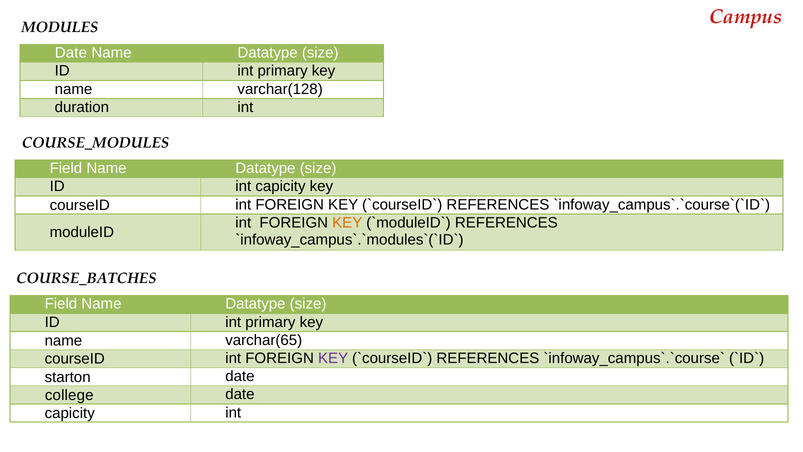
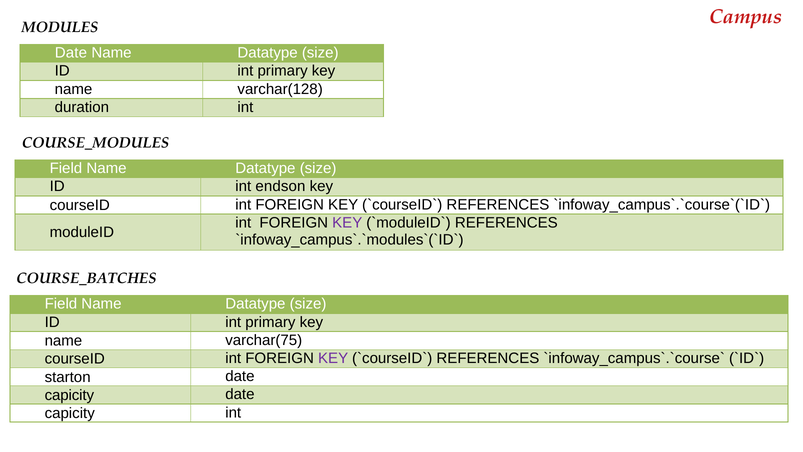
int capicity: capicity -> endson (280, 186)
KEY colour: orange -> purple (347, 223)
varchar(65: varchar(65 -> varchar(75 (264, 340)
college: college -> capicity (69, 395)
